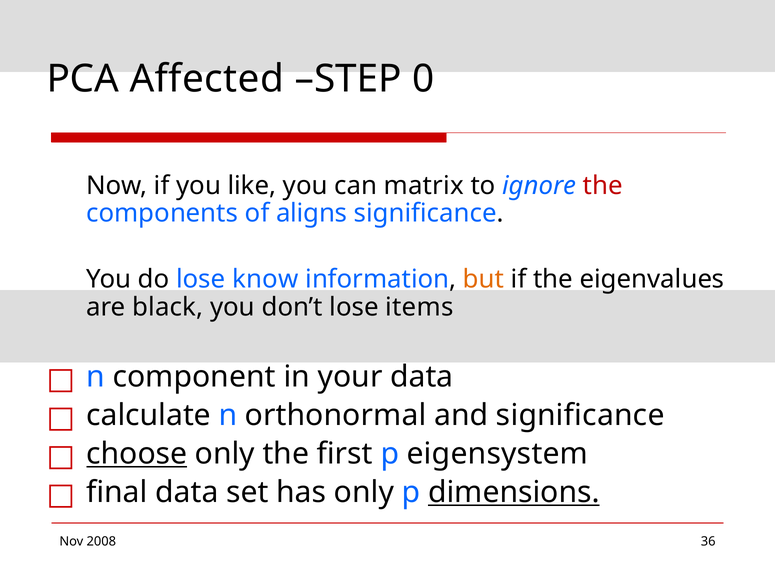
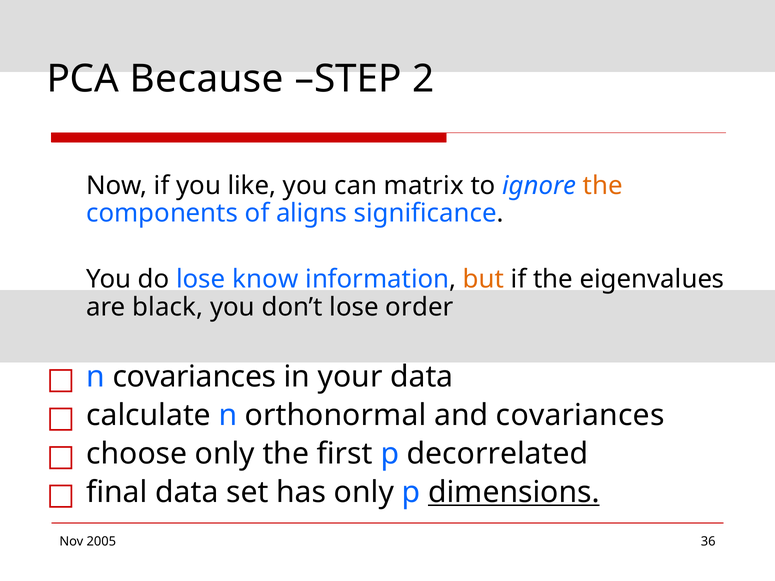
Affected: Affected -> Because (207, 79)
0: 0 -> 2 (423, 79)
the colour: red -> orange (603, 186)
items: items -> order (420, 307)
n component: component -> covariances (194, 377)
and significance: significance -> covariances (580, 415)
choose underline: present -> none (137, 454)
eigensystem: eigensystem -> decorrelated (497, 454)
2008: 2008 -> 2005 (101, 542)
